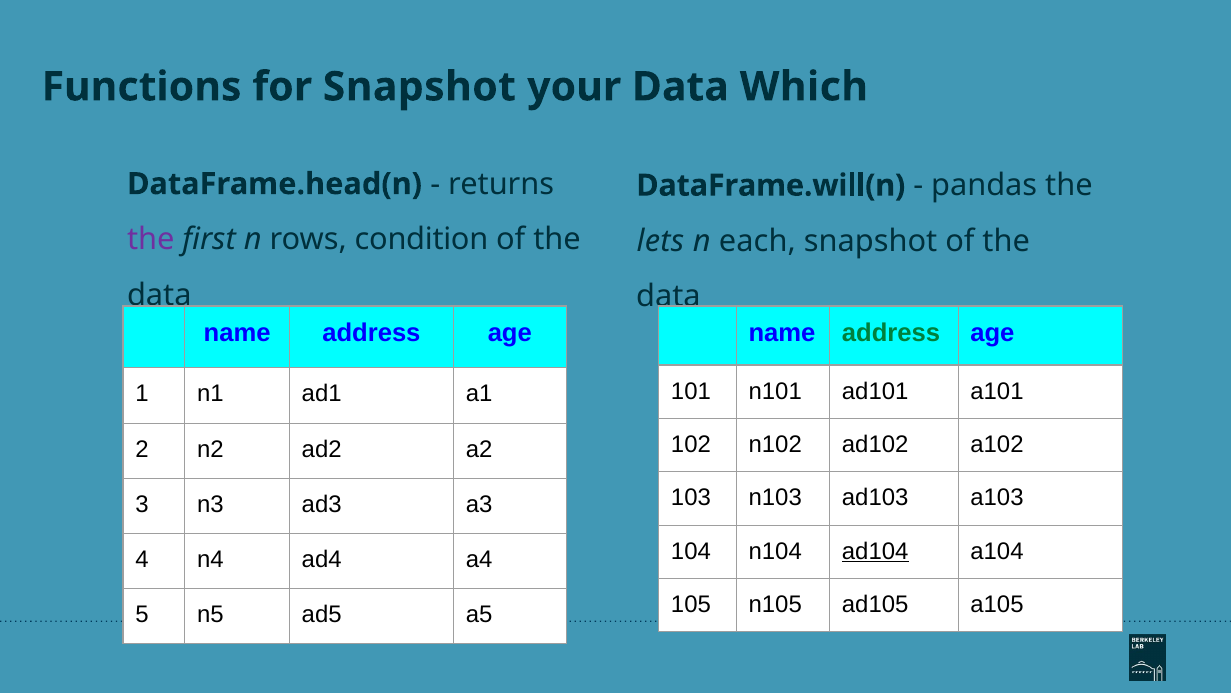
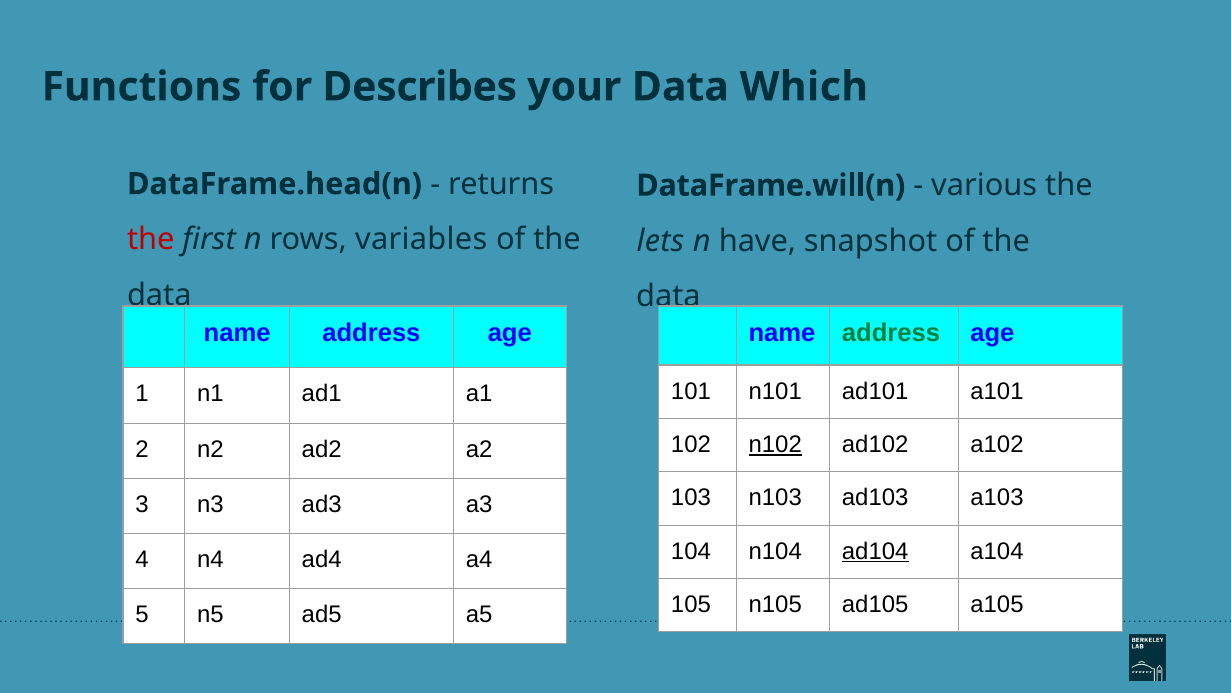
for Snapshot: Snapshot -> Describes (420, 87)
pandas: pandas -> various (984, 185)
the colour: purple -> red (151, 239)
condition: condition -> variables (421, 239)
each: each -> have (757, 241)
n102 underline: none -> present (775, 444)
